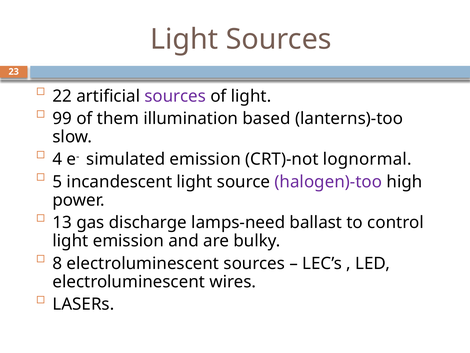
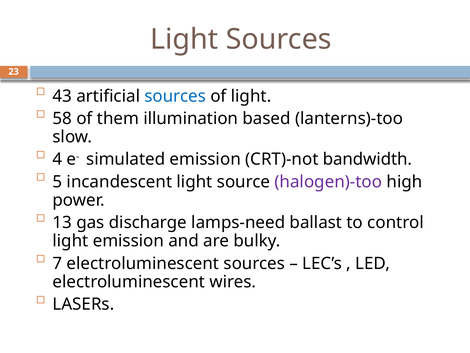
22: 22 -> 43 (62, 96)
sources colour: purple -> blue (175, 96)
99: 99 -> 58 (62, 118)
lognormal: lognormal -> bandwidth (367, 159)
8: 8 -> 7 (57, 263)
